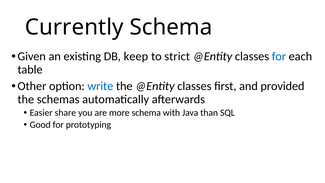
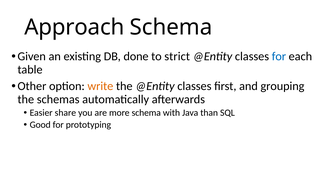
Currently: Currently -> Approach (74, 27)
keep: keep -> done (136, 56)
write colour: blue -> orange (100, 86)
provided: provided -> grouping (282, 86)
